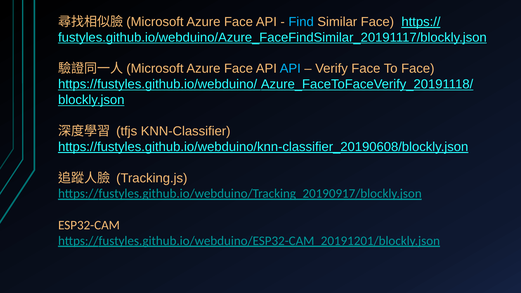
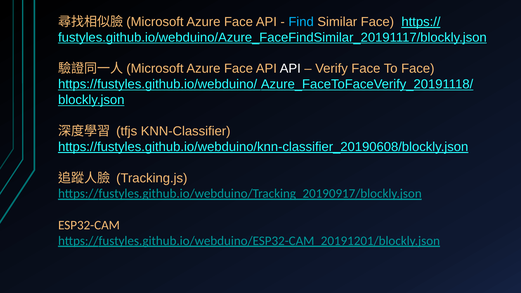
API colour: light blue -> white (290, 69)
